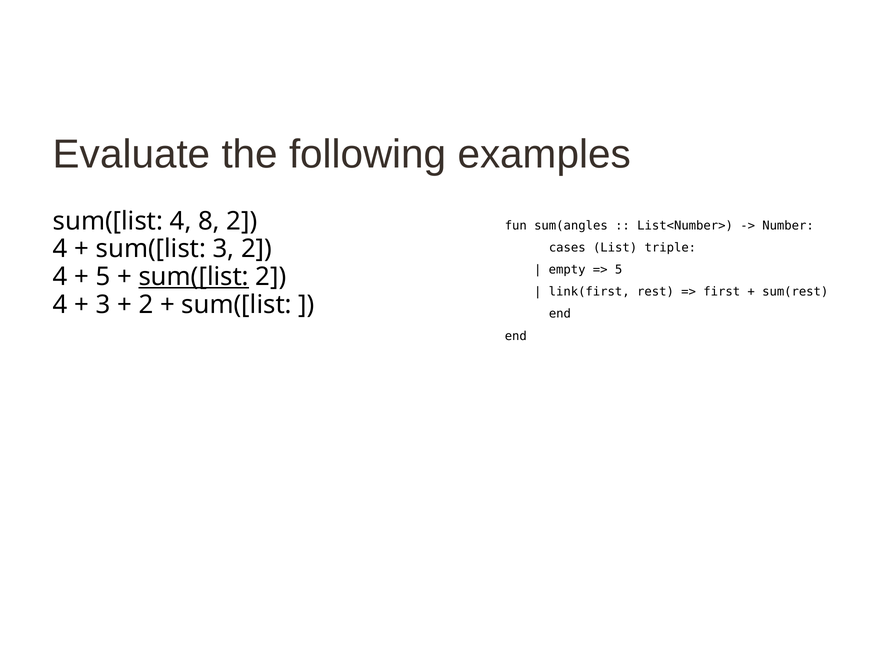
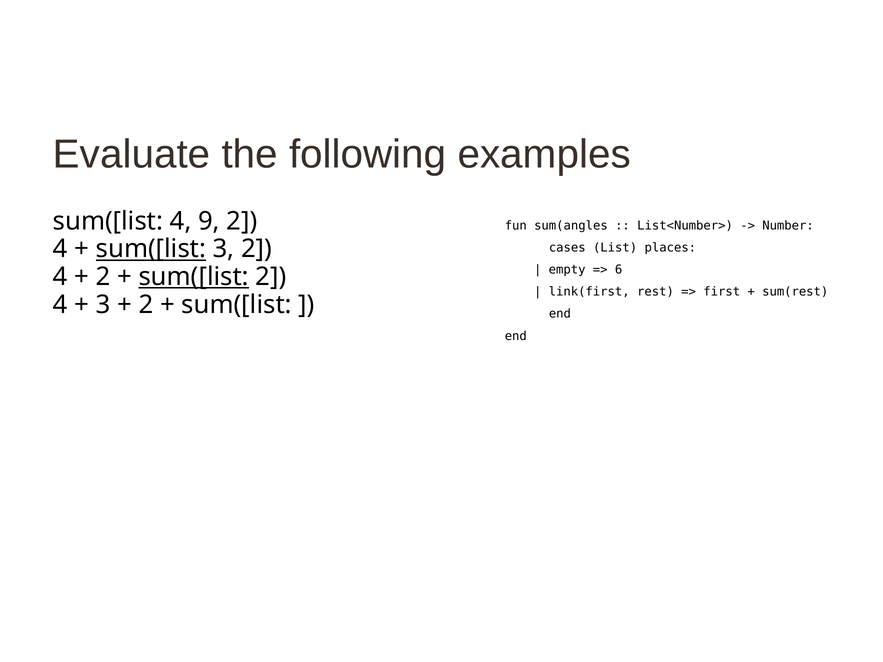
8: 8 -> 9 (209, 221)
sum([list underline: none -> present (151, 249)
triple: triple -> places (670, 248)
5: 5 -> 6 (619, 270)
5: 5 -> 2 (103, 277)
